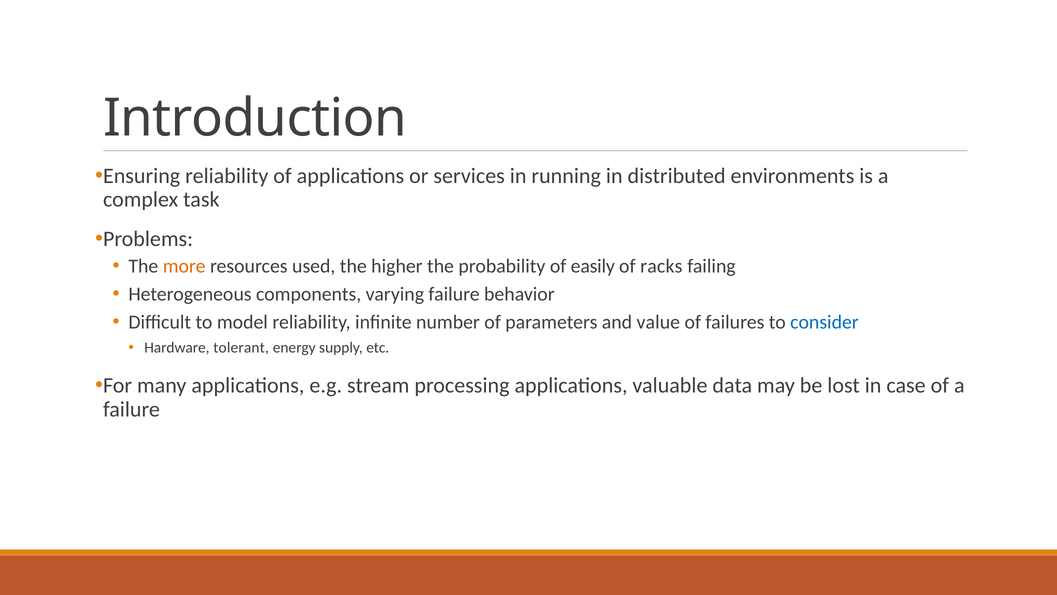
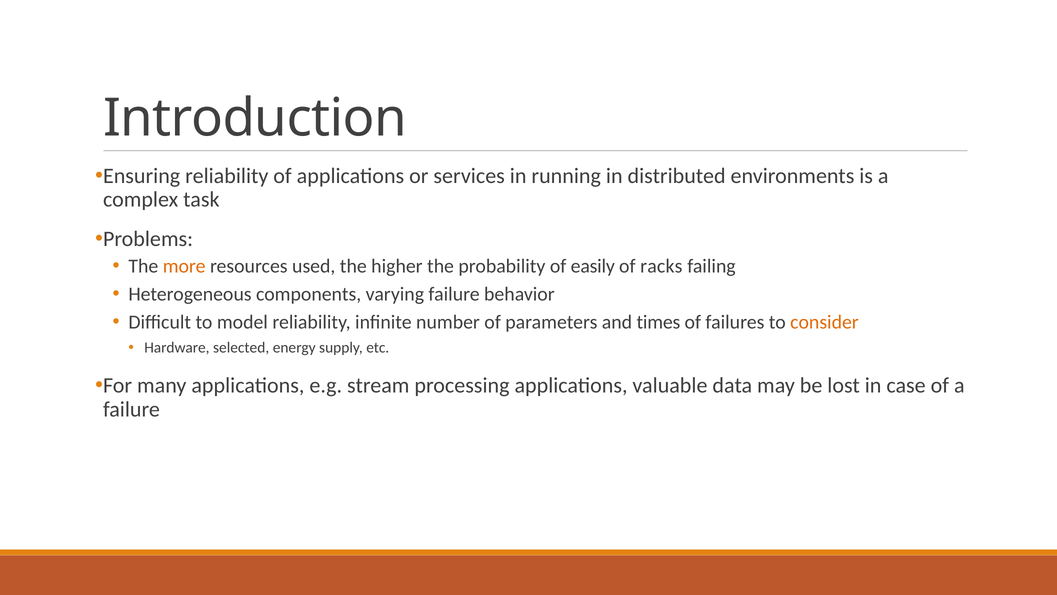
value: value -> times (658, 322)
consider colour: blue -> orange (824, 322)
tolerant: tolerant -> selected (241, 347)
